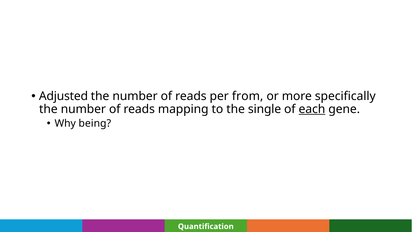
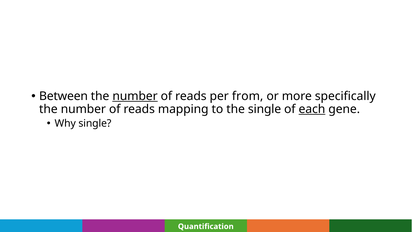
Adjusted: Adjusted -> Between (63, 96)
number underline: none -> present (135, 96)
Why being: being -> single (95, 123)
